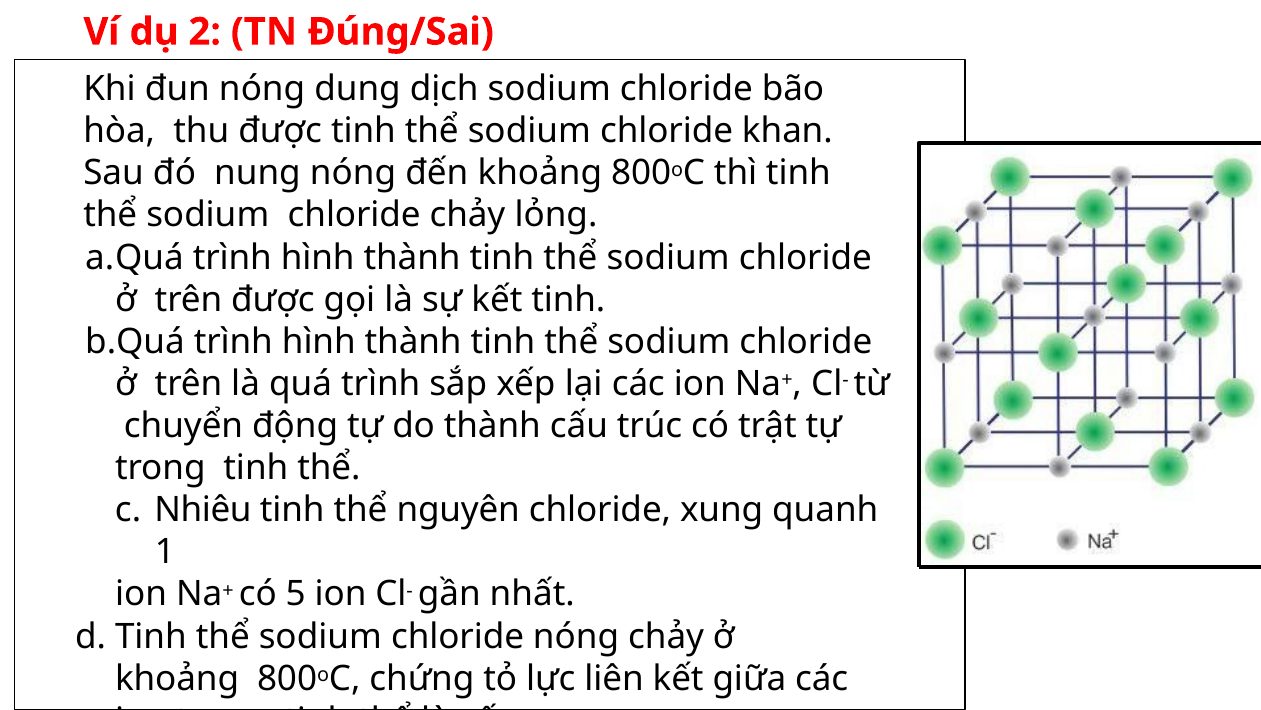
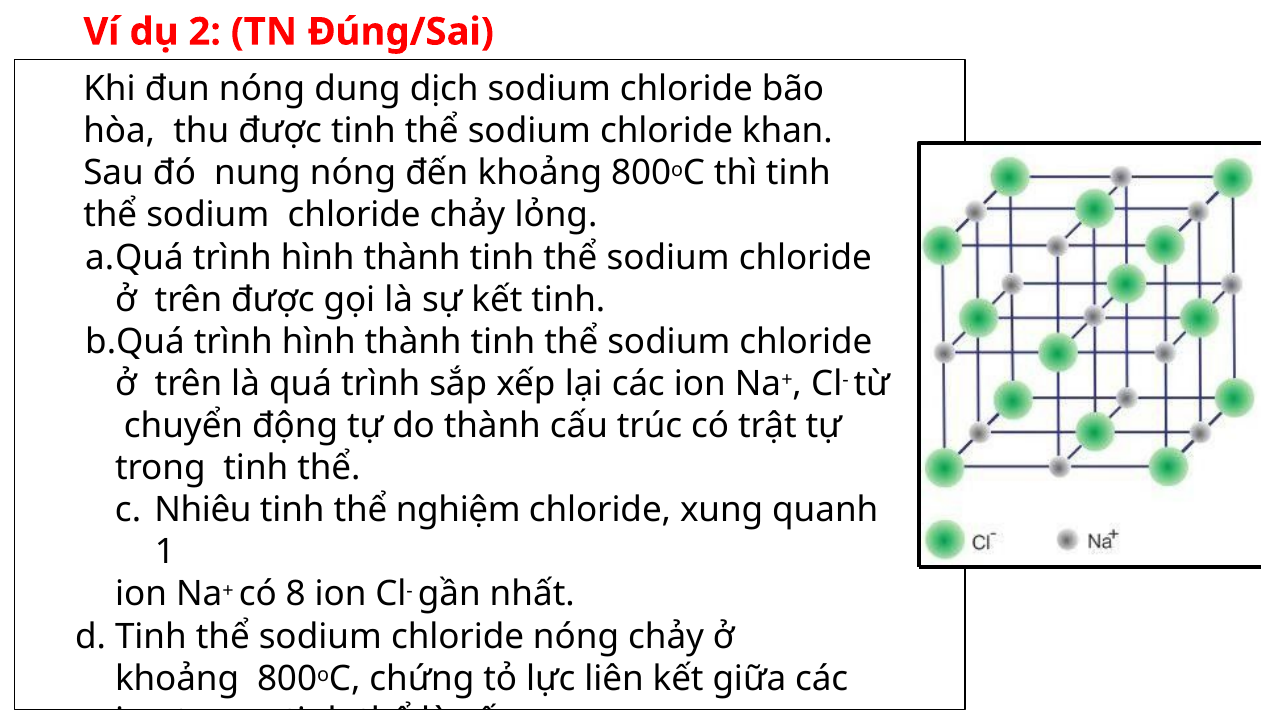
nguyên: nguyên -> nghiệm (458, 510)
5: 5 -> 8 (296, 594)
